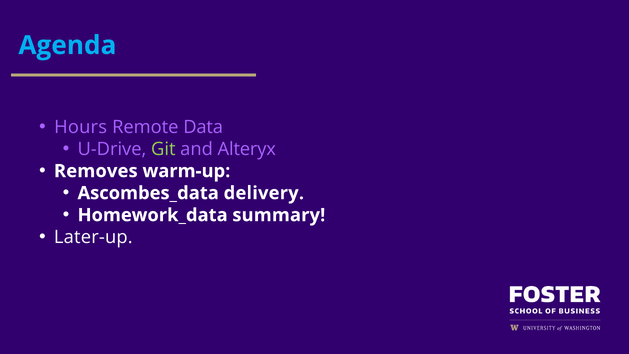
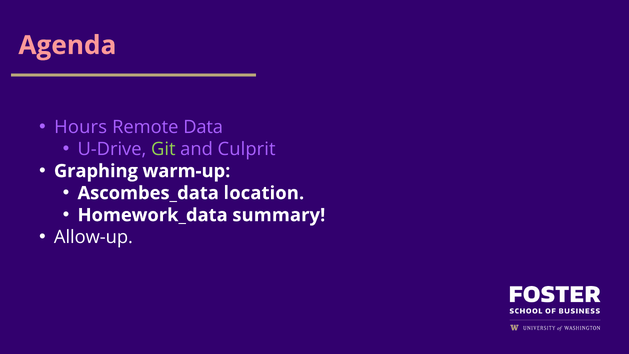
Agenda colour: light blue -> pink (67, 45)
Alteryx: Alteryx -> Culprit (247, 149)
Removes: Removes -> Graphing (96, 171)
delivery: delivery -> location (264, 193)
Later-up: Later-up -> Allow-up (93, 237)
